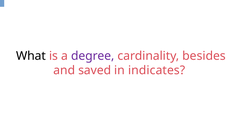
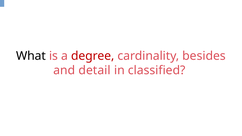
degree colour: purple -> red (93, 56)
saved: saved -> detail (95, 70)
indicates: indicates -> classified (157, 70)
